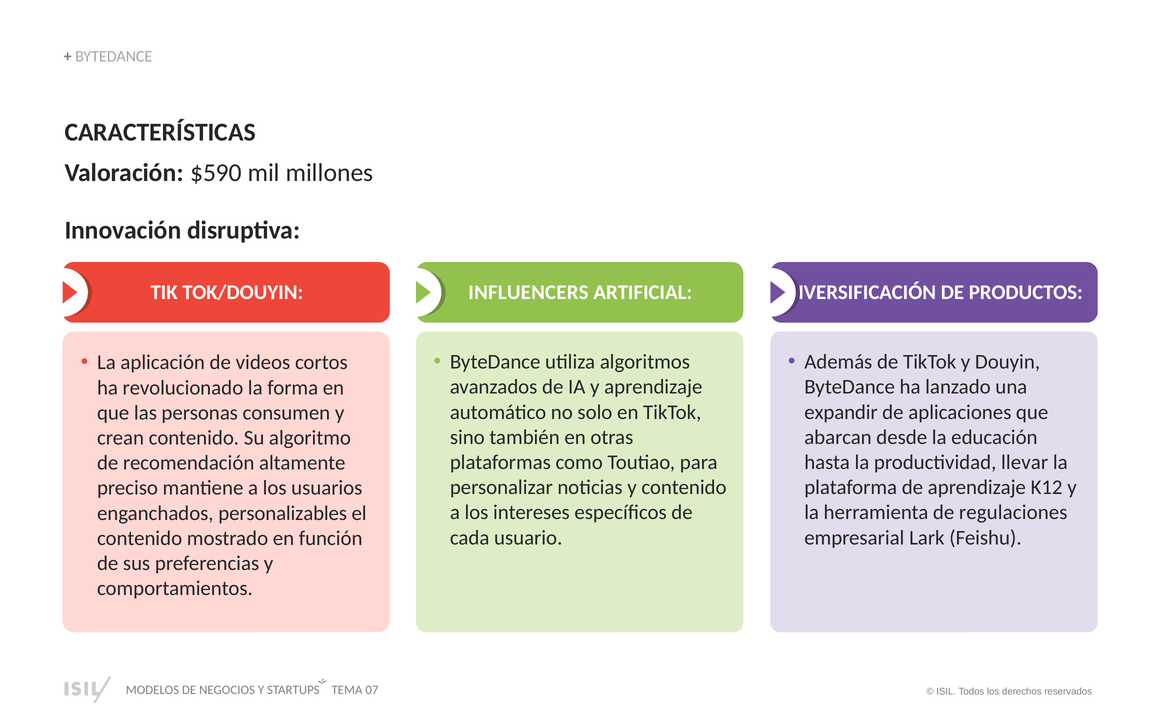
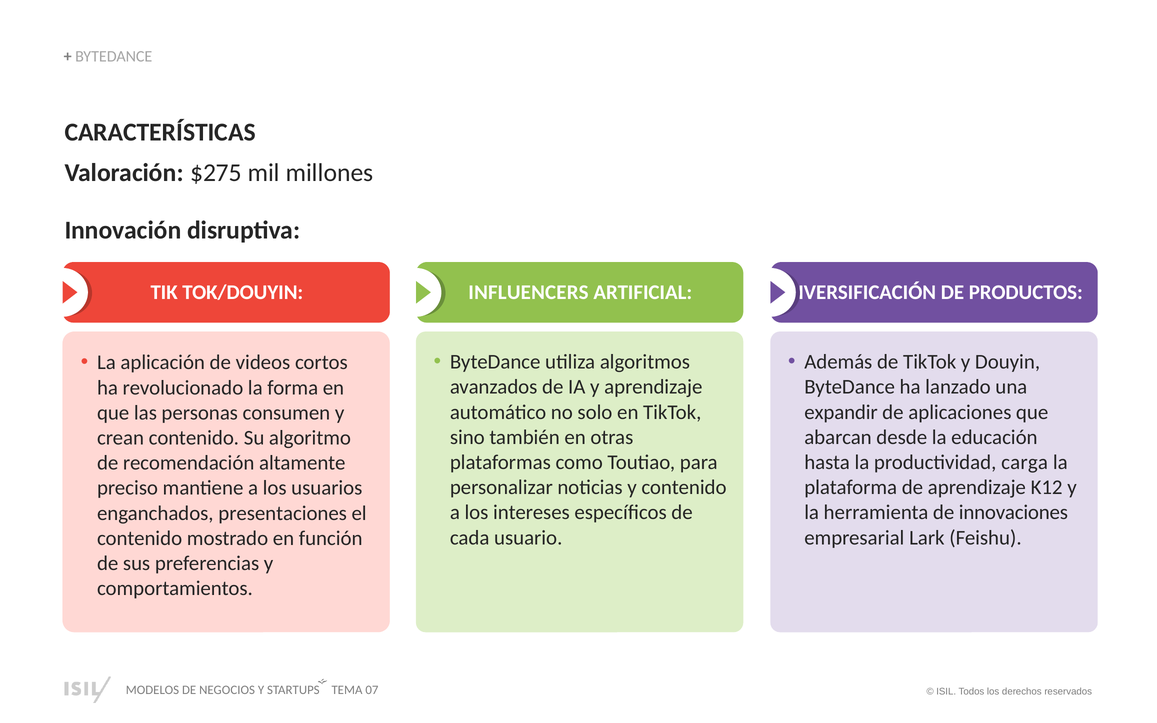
$590: $590 -> $275 (216, 173)
llevar: llevar -> carga (1025, 462)
regulaciones: regulaciones -> innovaciones (1013, 513)
personalizables: personalizables -> presentaciones (283, 513)
